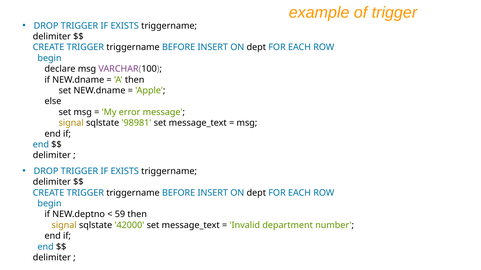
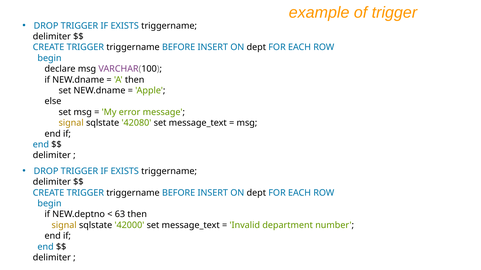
98981: 98981 -> 42080 (136, 123)
59: 59 -> 63 (120, 215)
